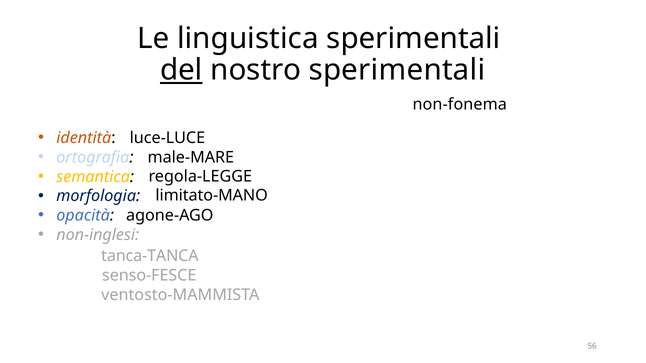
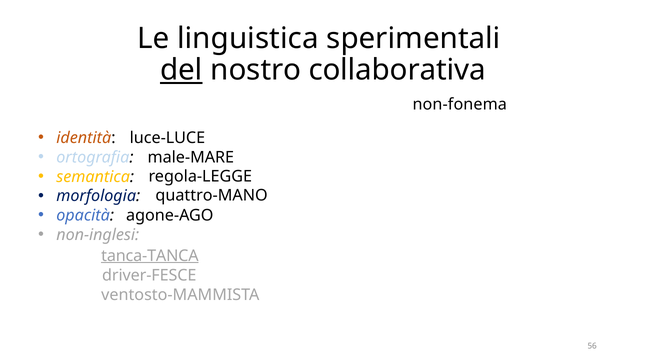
nostro sperimentali: sperimentali -> collaborativa (397, 70)
limitato-MANO: limitato-MANO -> quattro-MANO (212, 196)
tanca-TANCA underline: none -> present (150, 256)
senso-FESCE: senso-FESCE -> driver-FESCE (149, 276)
